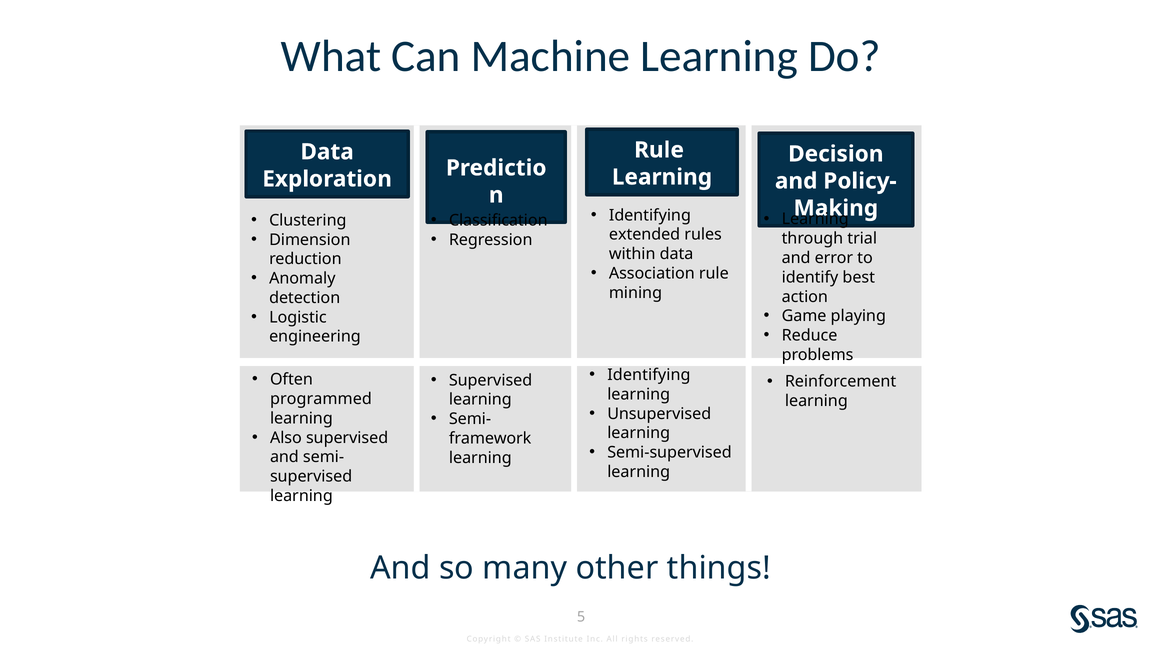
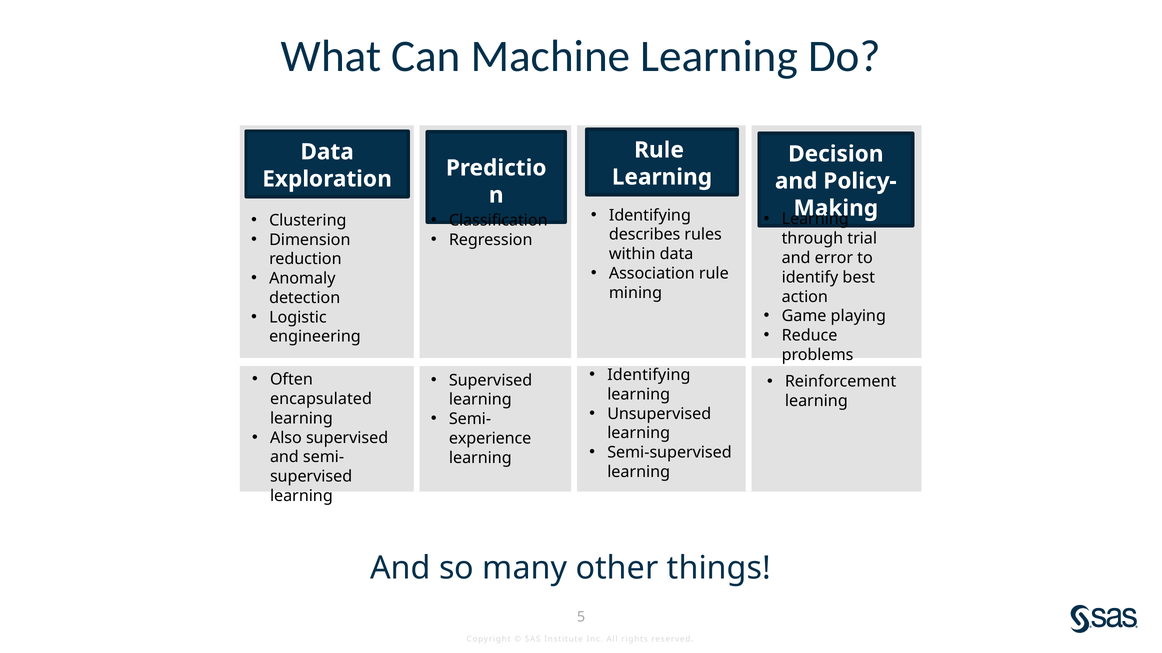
extended: extended -> describes (645, 235)
programmed: programmed -> encapsulated (321, 399)
framework: framework -> experience (490, 439)
